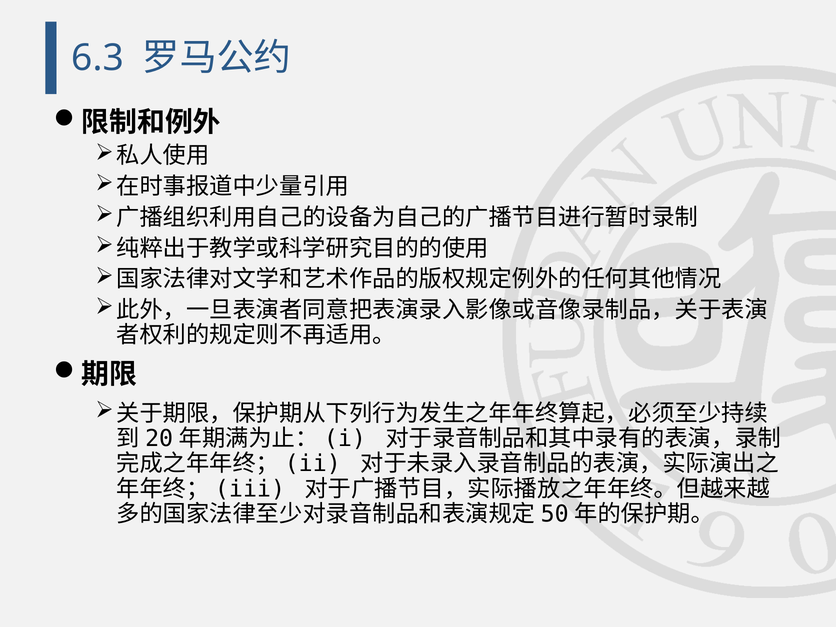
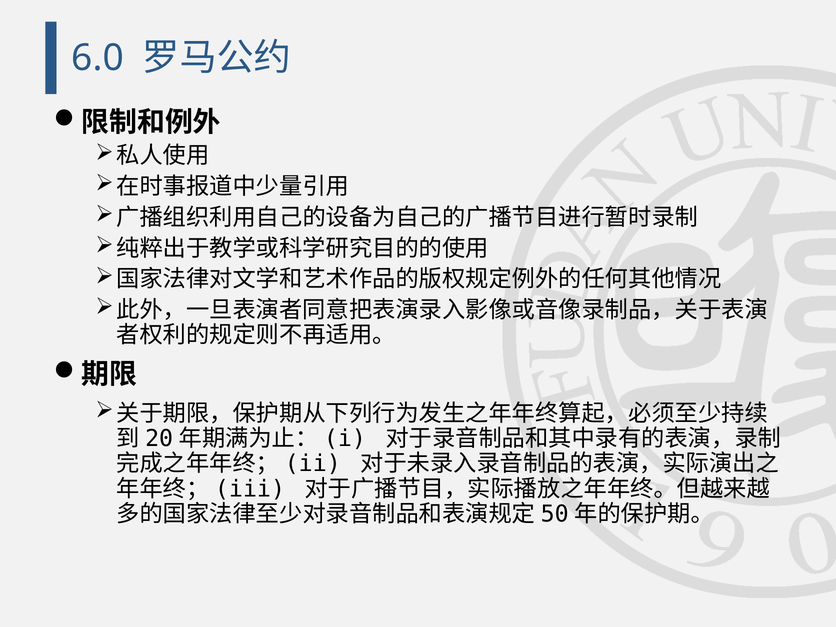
6.3: 6.3 -> 6.0 (98, 58)
